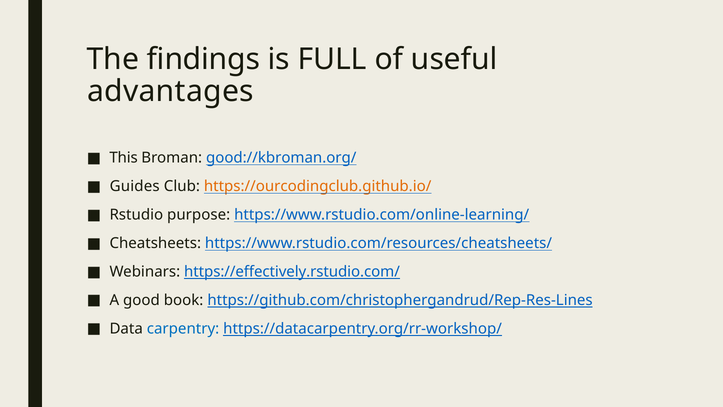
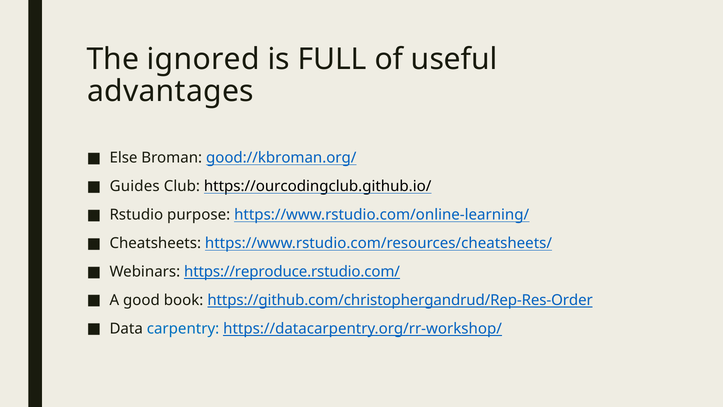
findings: findings -> ignored (203, 59)
This: This -> Else (124, 158)
https://ourcodingclub.github.io/ colour: orange -> black (318, 186)
https://effectively.rstudio.com/: https://effectively.rstudio.com/ -> https://reproduce.rstudio.com/ (292, 272)
https://github.com/christophergandrud/Rep-Res-Lines: https://github.com/christophergandrud/Rep-Res-Lines -> https://github.com/christophergandrud/Rep-Res-Order (400, 300)
